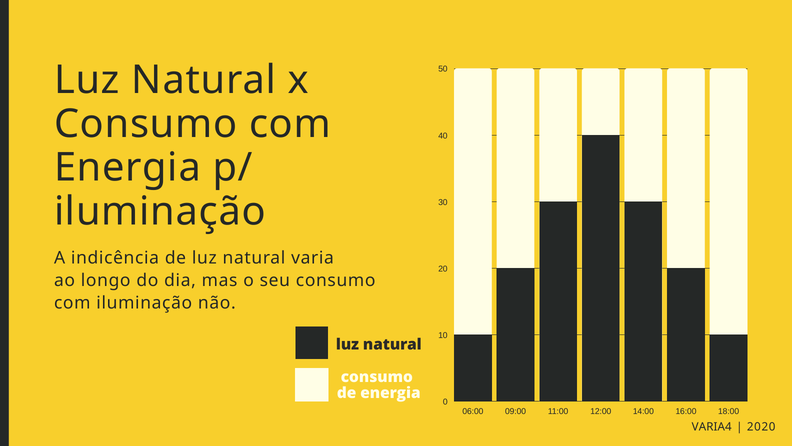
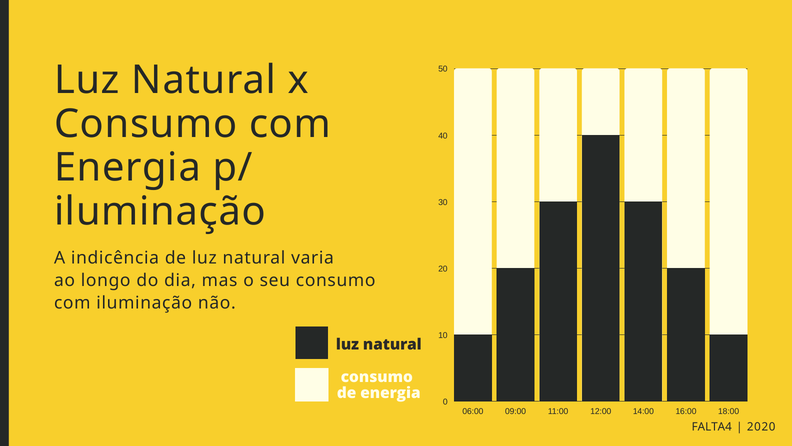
VARIA4: VARIA4 -> FALTA4 (712, 426)
